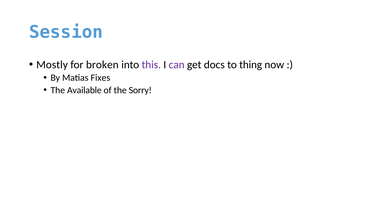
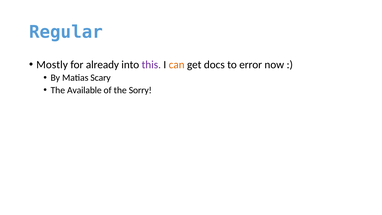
Session: Session -> Regular (66, 32)
broken: broken -> already (102, 65)
can colour: purple -> orange (177, 65)
thing: thing -> error (251, 65)
Fixes: Fixes -> Scary (101, 78)
